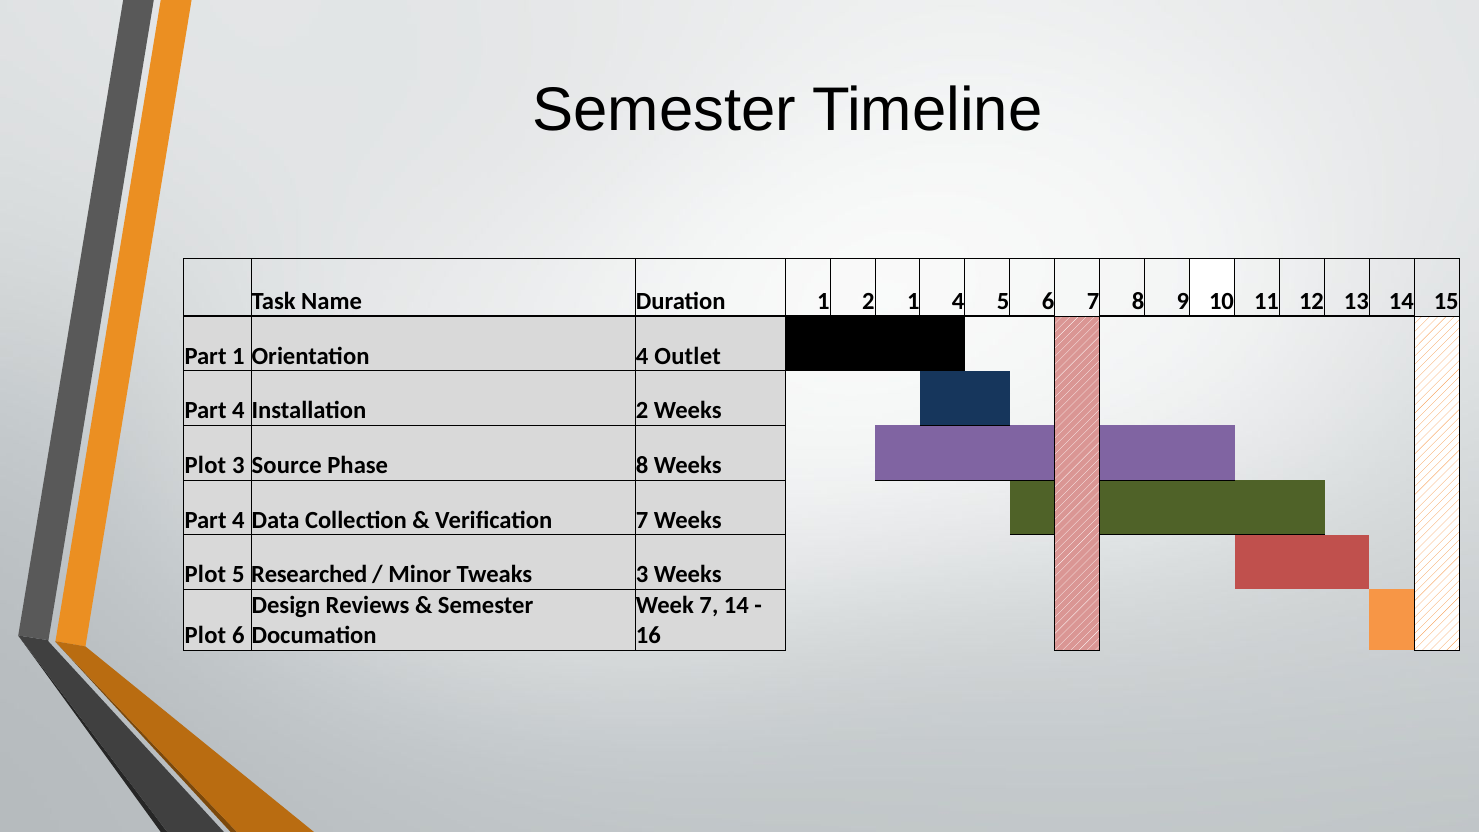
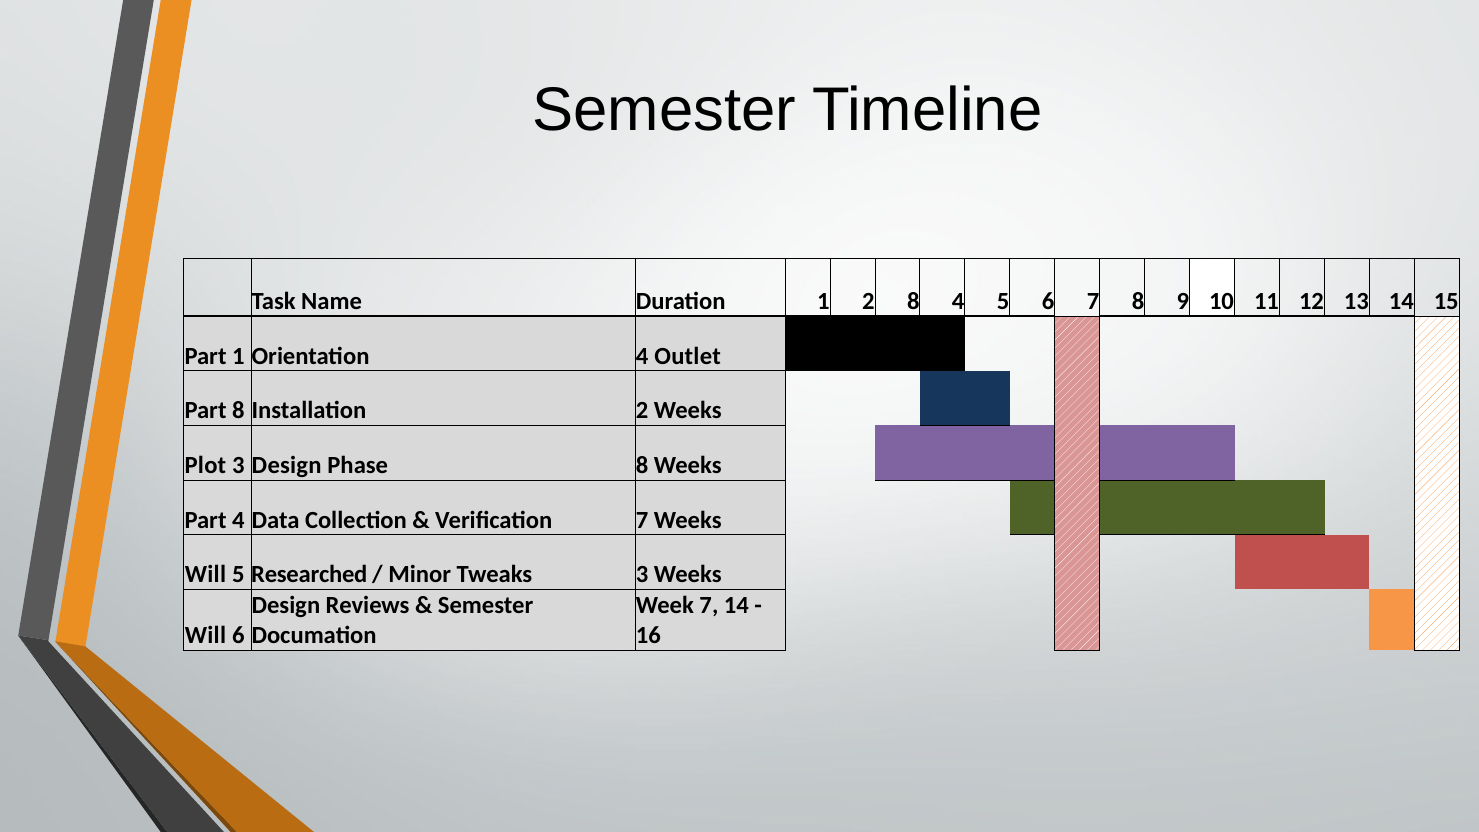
2 1: 1 -> 8 (913, 301)
4: 4 -> 8 (238, 411)
3 Source: Source -> Design (287, 465)
Plot: Plot -> Will (205, 575)
Plot: Plot -> Will (205, 635)
